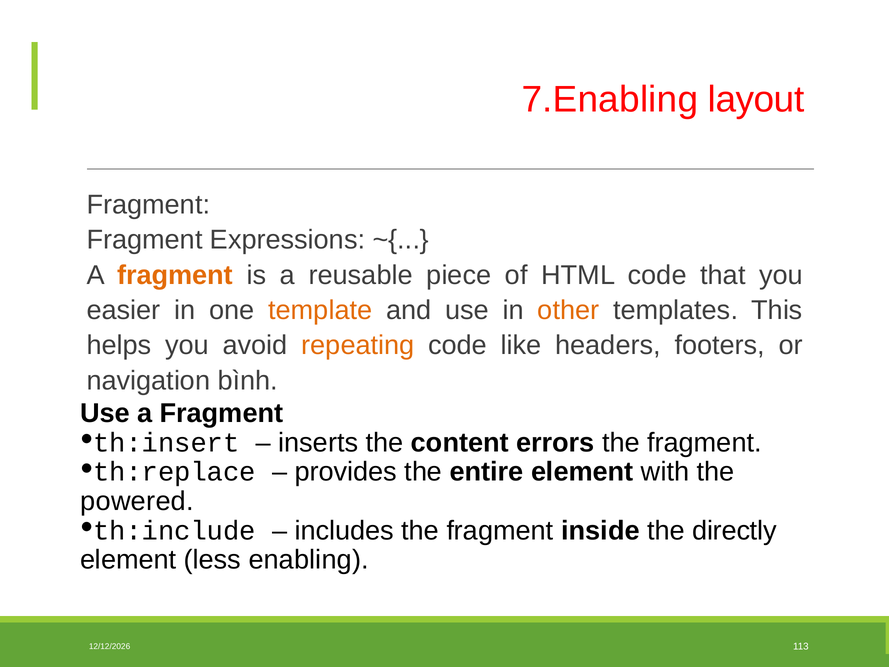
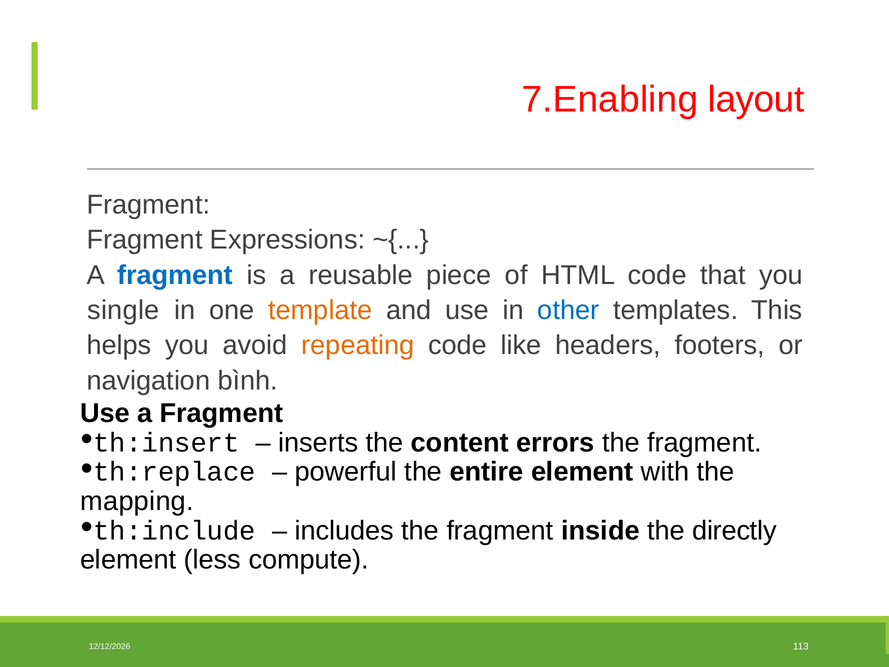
fragment colour: orange -> blue (175, 275)
easier: easier -> single (123, 310)
other colour: orange -> blue (568, 310)
provides: provides -> powerful (346, 472)
powered: powered -> mapping (137, 501)
enabling: enabling -> compute (309, 560)
